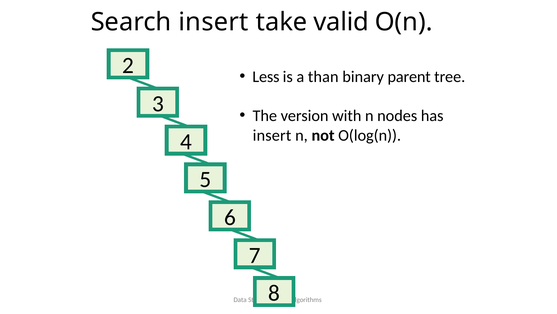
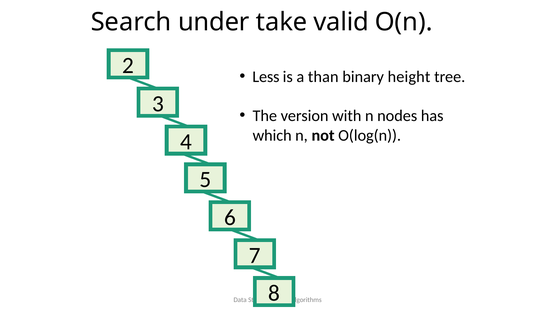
Search insert: insert -> under (214, 22)
parent: parent -> height (409, 77)
insert: insert -> which (272, 135)
